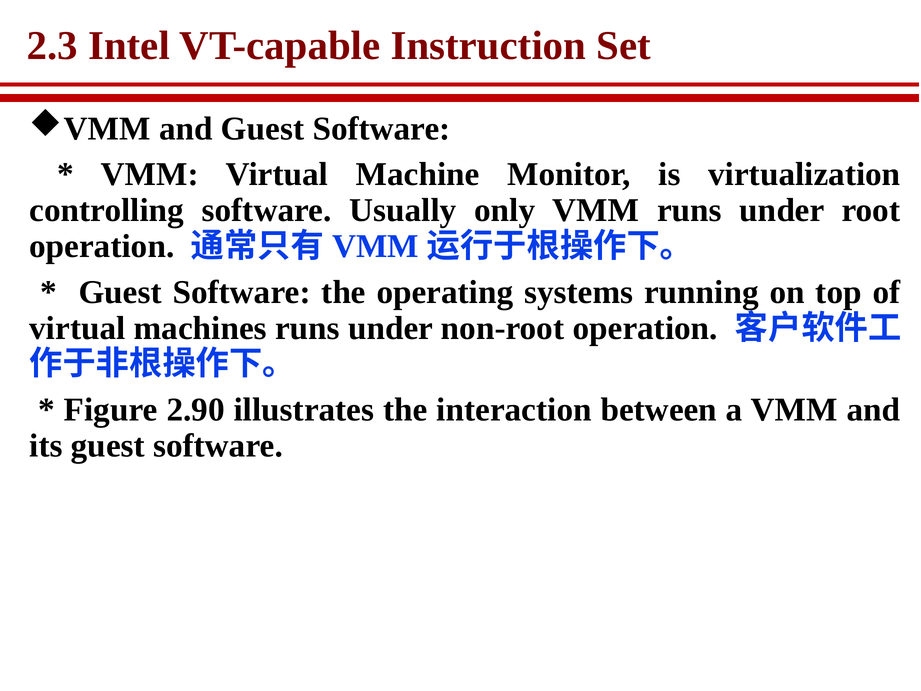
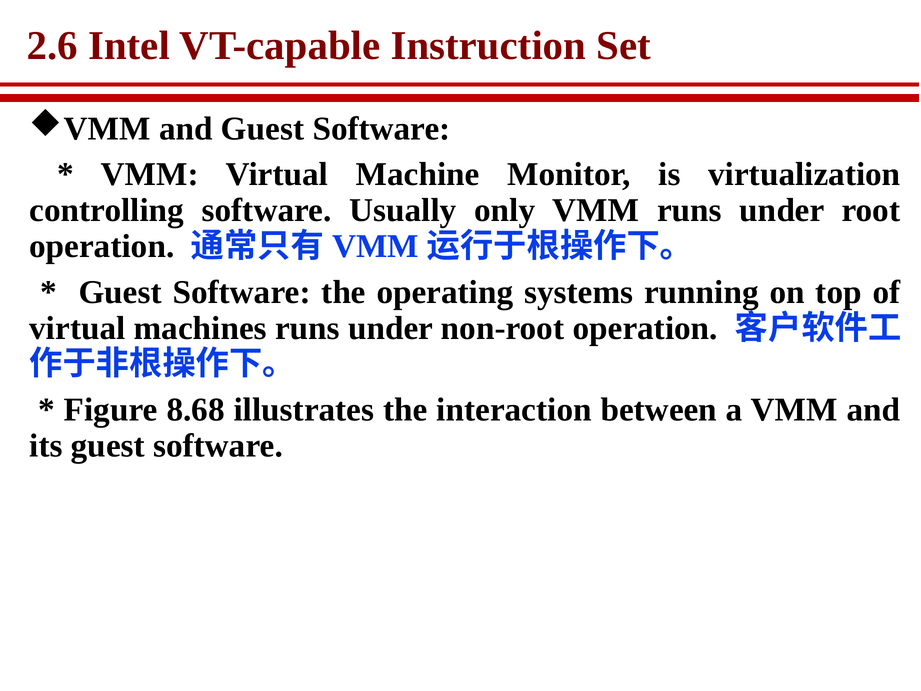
2.3: 2.3 -> 2.6 (52, 46)
2.90: 2.90 -> 8.68 (196, 410)
